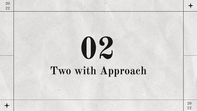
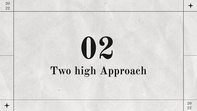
with: with -> high (85, 71)
